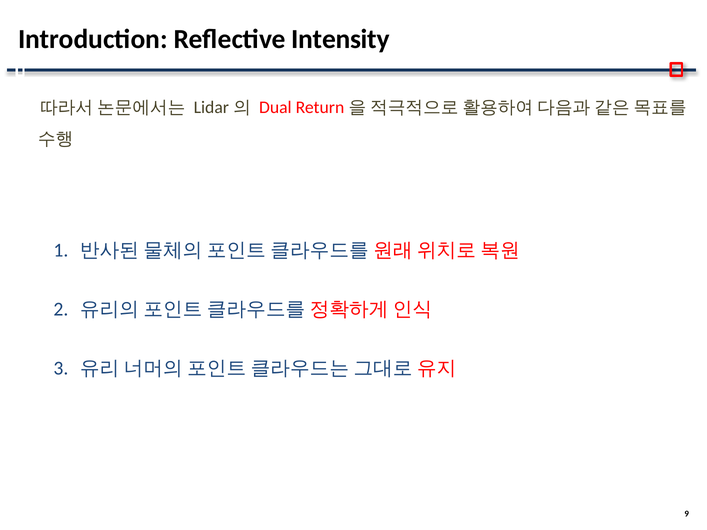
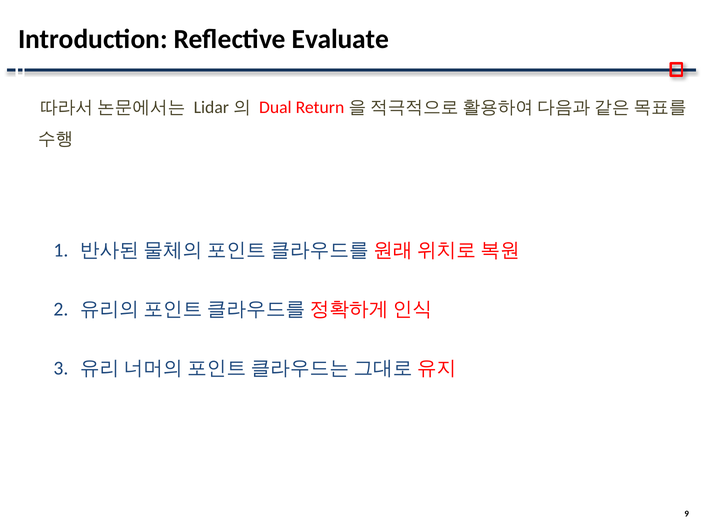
Intensity: Intensity -> Evaluate (340, 39)
